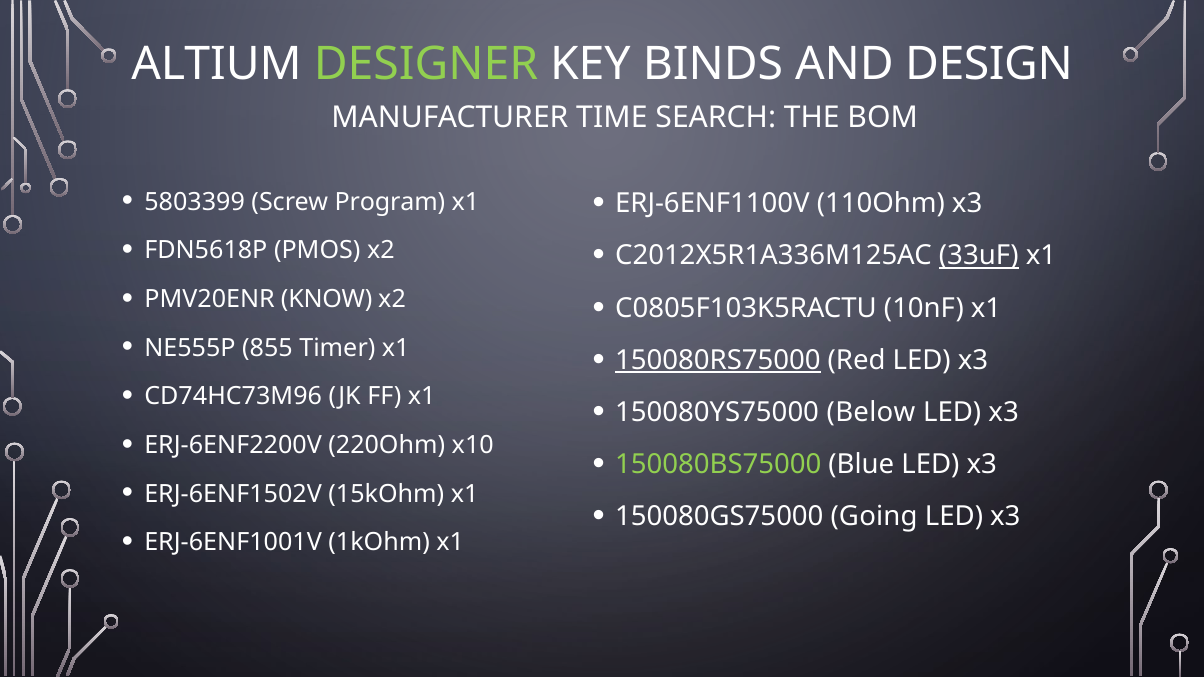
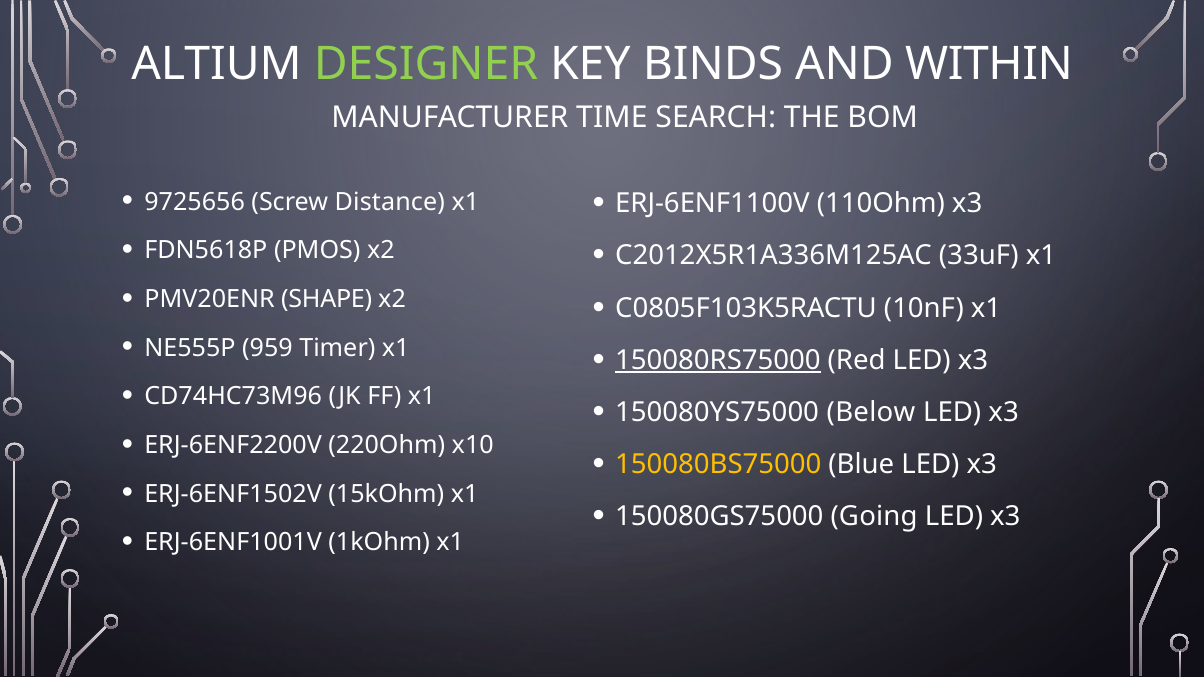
DESIGN: DESIGN -> WITHIN (989, 64)
5803399: 5803399 -> 9725656 (195, 202)
Program: Program -> Distance (390, 202)
33uF underline: present -> none (979, 256)
KNOW: KNOW -> SHAPE (327, 299)
855: 855 -> 959 (267, 348)
150080BS75000 colour: light green -> yellow (718, 465)
